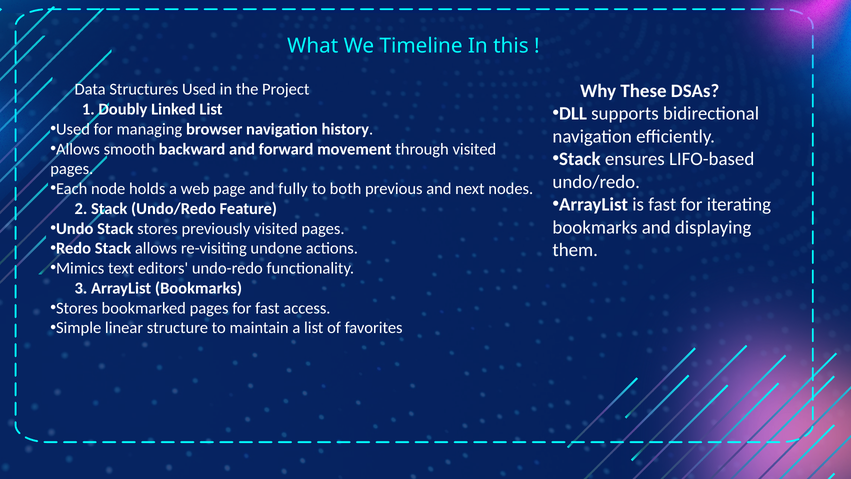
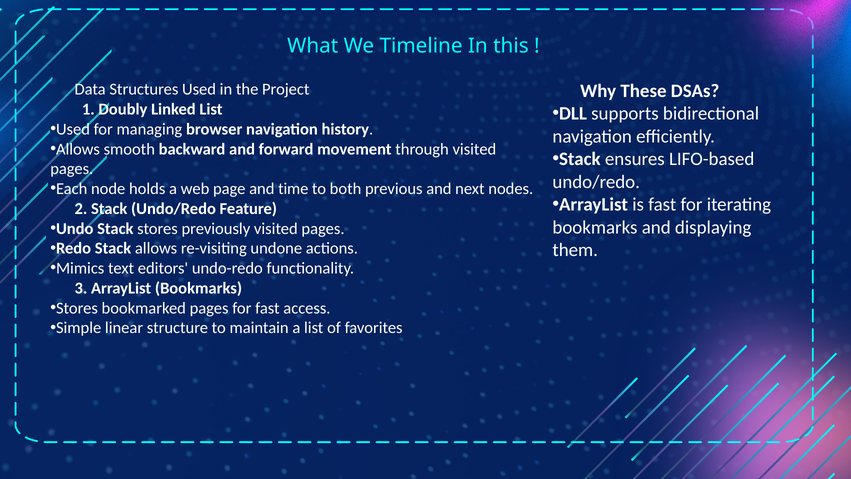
fully: fully -> time (293, 189)
